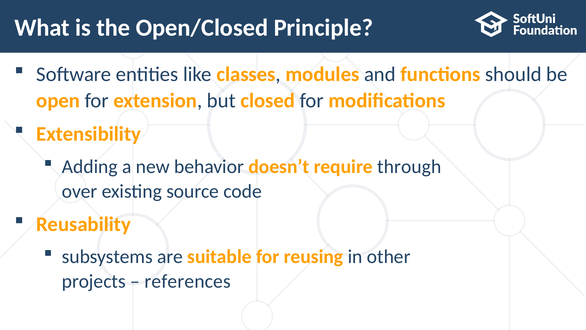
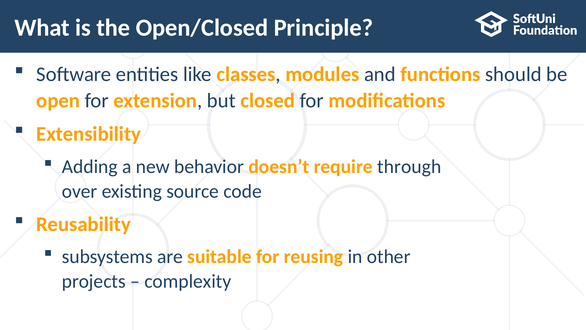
references: references -> complexity (188, 281)
